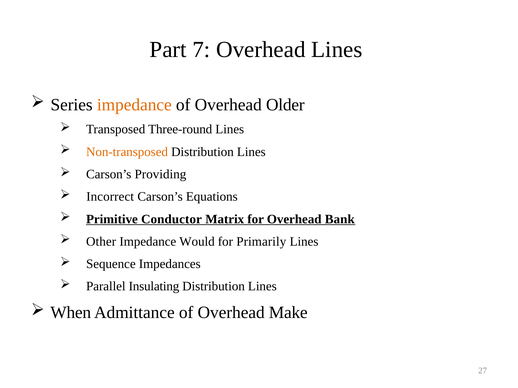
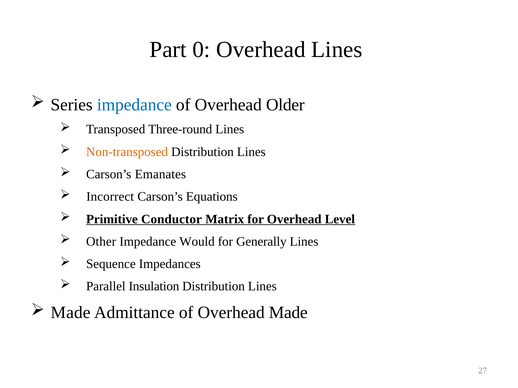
7: 7 -> 0 (201, 50)
impedance colour: orange -> blue (134, 105)
Providing: Providing -> Emanates (160, 174)
Bank: Bank -> Level (340, 219)
Primarily: Primarily -> Generally (261, 242)
Insulating: Insulating -> Insulation (154, 287)
When: When -> Made (71, 313)
Overhead Make: Make -> Made (288, 313)
